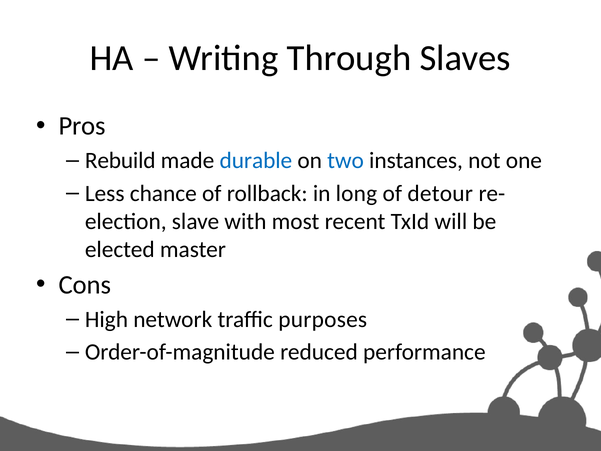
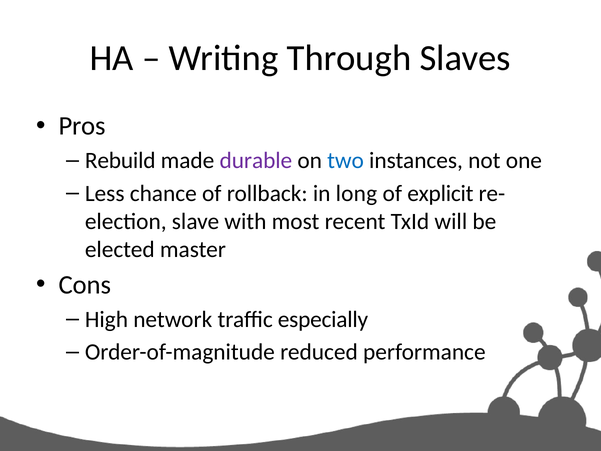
durable colour: blue -> purple (256, 161)
detour: detour -> explicit (440, 193)
purposes: purposes -> especially (323, 319)
